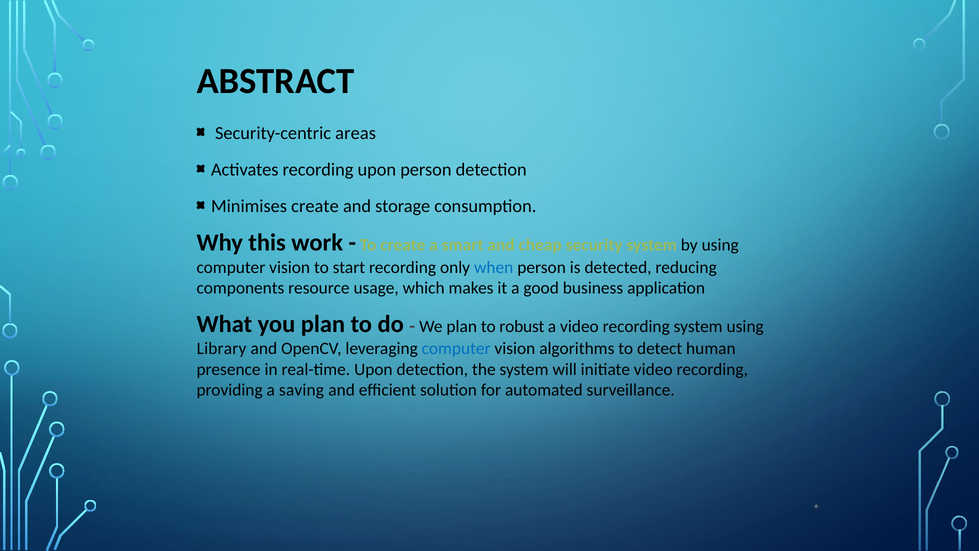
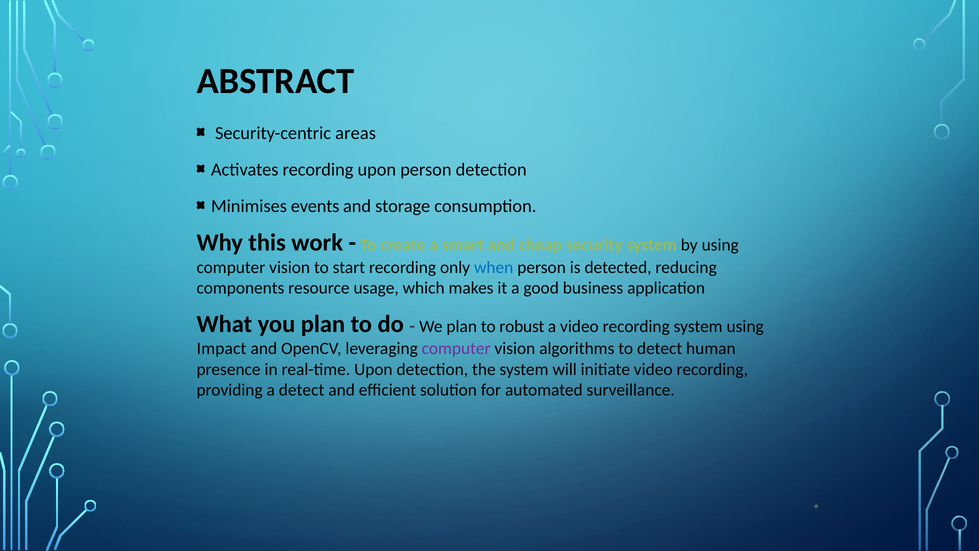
Minimises create: create -> events (315, 206)
Library: Library -> Impact (222, 348)
computer colour: blue -> purple (456, 348)
a saving: saving -> detect (302, 390)
